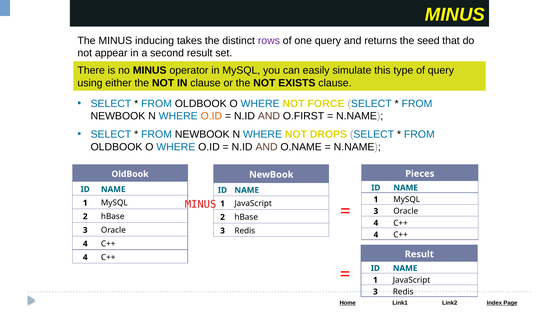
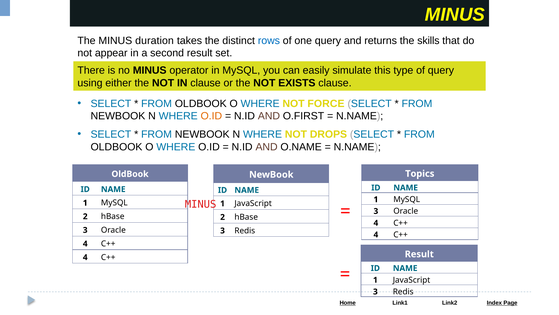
inducing: inducing -> duration (155, 41)
rows colour: purple -> blue (269, 41)
seed: seed -> skills (428, 41)
Pieces: Pieces -> Topics (420, 173)
